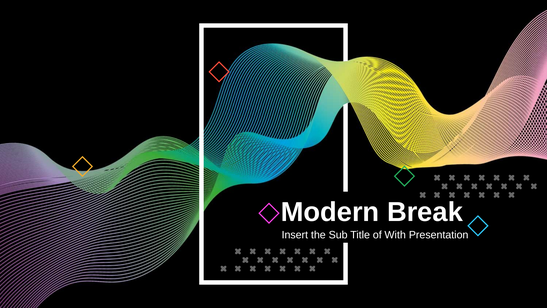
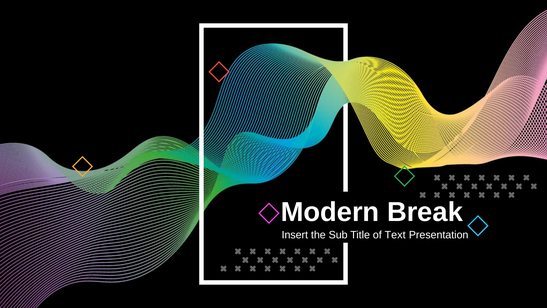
With: With -> Text (395, 235)
